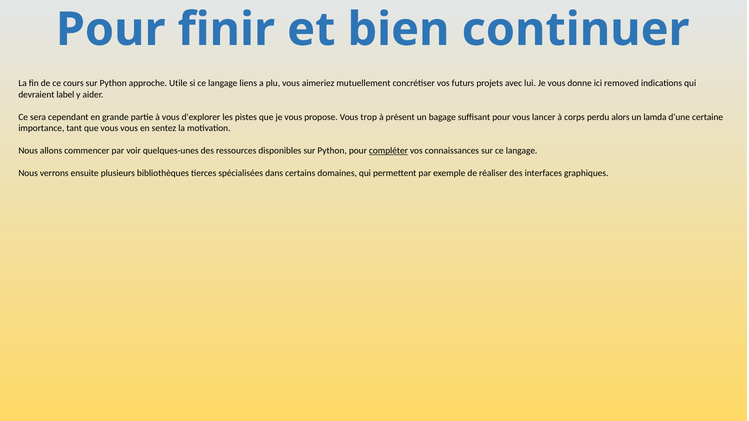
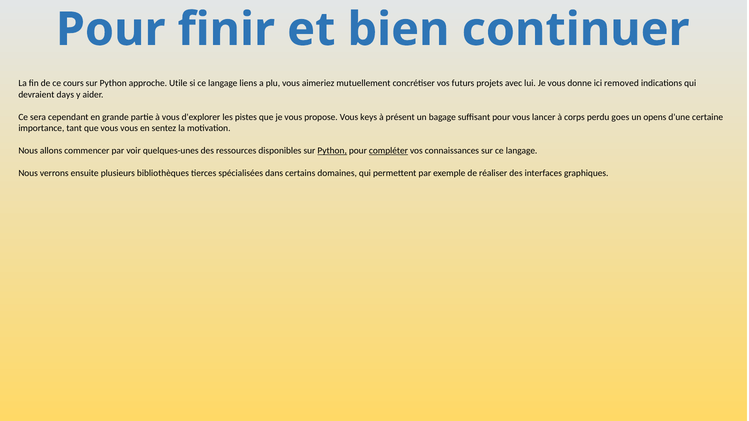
label: label -> days (65, 95)
trop: trop -> keys (369, 117)
alors: alors -> goes (620, 117)
lamda: lamda -> opens (655, 117)
Python underline: none -> present (332, 151)
